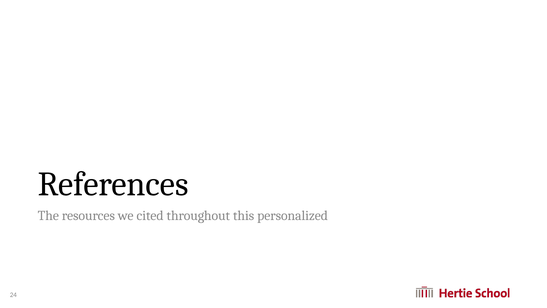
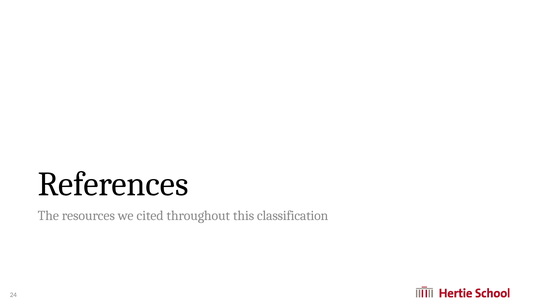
personalized: personalized -> classification (293, 215)
